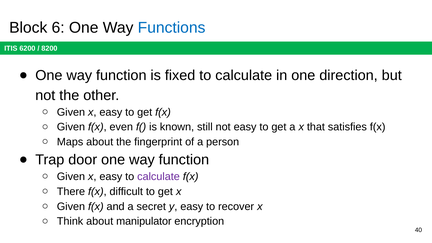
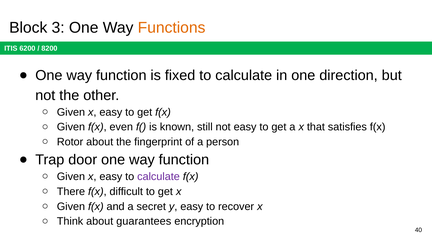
6: 6 -> 3 (58, 28)
Functions colour: blue -> orange (172, 28)
Maps: Maps -> Rotor (70, 142)
manipulator: manipulator -> guarantees (144, 221)
